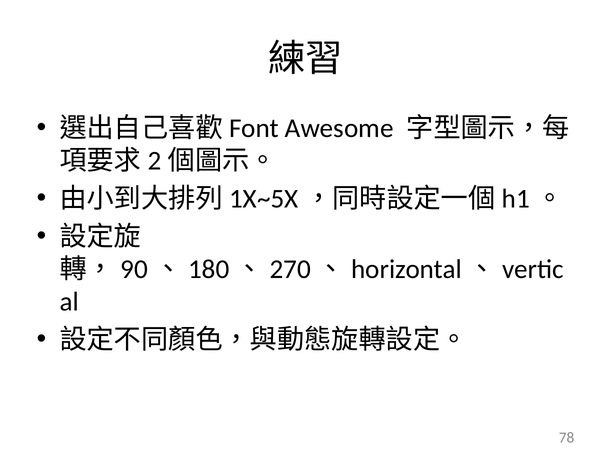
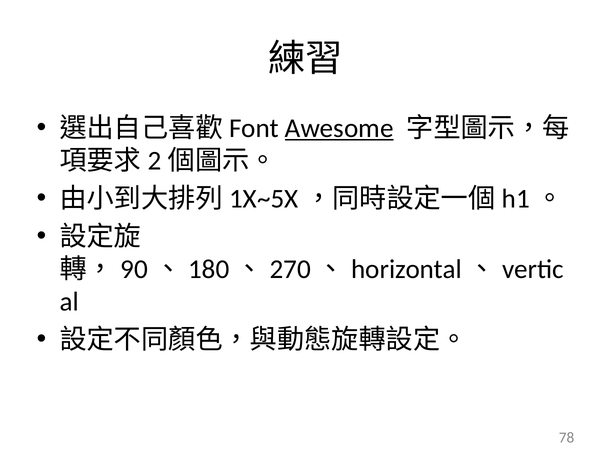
Awesome underline: none -> present (339, 128)
